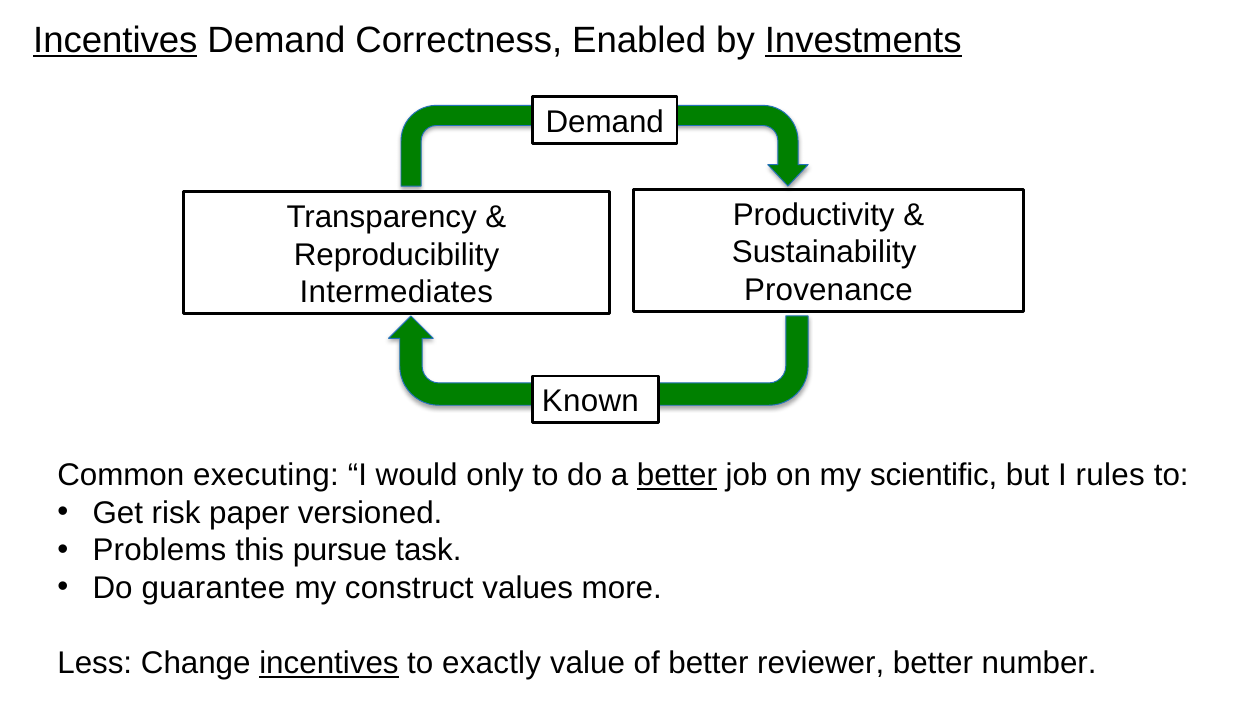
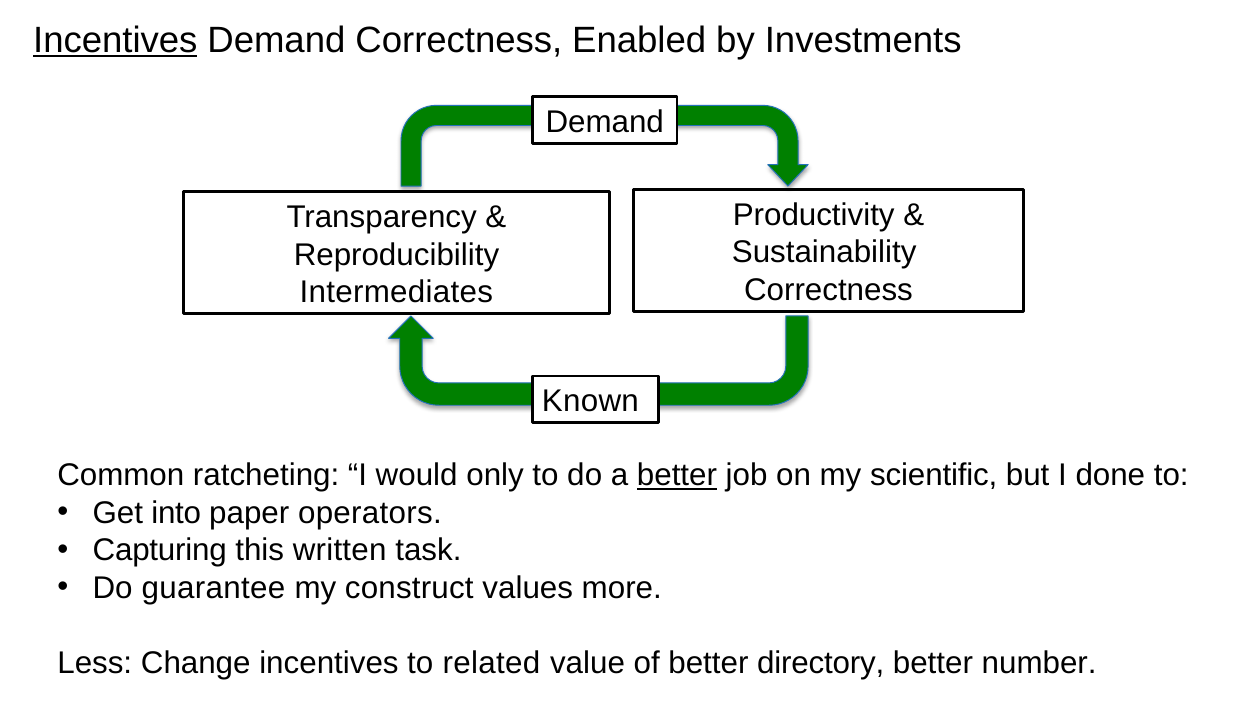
Investments underline: present -> none (863, 40)
Provenance: Provenance -> Correctness (828, 290)
executing: executing -> ratcheting (266, 475)
rules: rules -> done (1110, 475)
risk: risk -> into (176, 513)
versioned: versioned -> operators (370, 513)
Problems: Problems -> Capturing (160, 551)
pursue: pursue -> written (340, 551)
incentives underline: present -> none (329, 663)
exactly: exactly -> related (492, 663)
reviewer: reviewer -> directory (821, 663)
